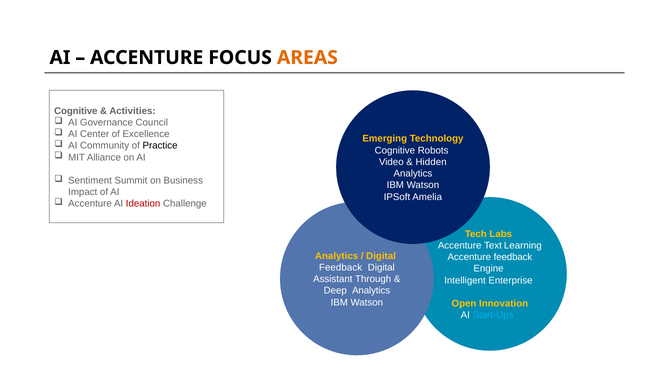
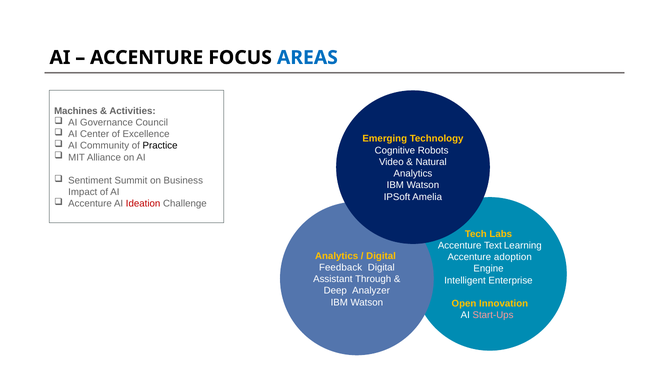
AREAS colour: orange -> blue (307, 58)
Cognitive: Cognitive -> Machines (76, 111)
Hidden: Hidden -> Natural (431, 162)
Accenture feedback: feedback -> adoption (513, 257)
Deep Analytics: Analytics -> Analyzer (371, 291)
Start-Ups colour: light blue -> pink (493, 316)
